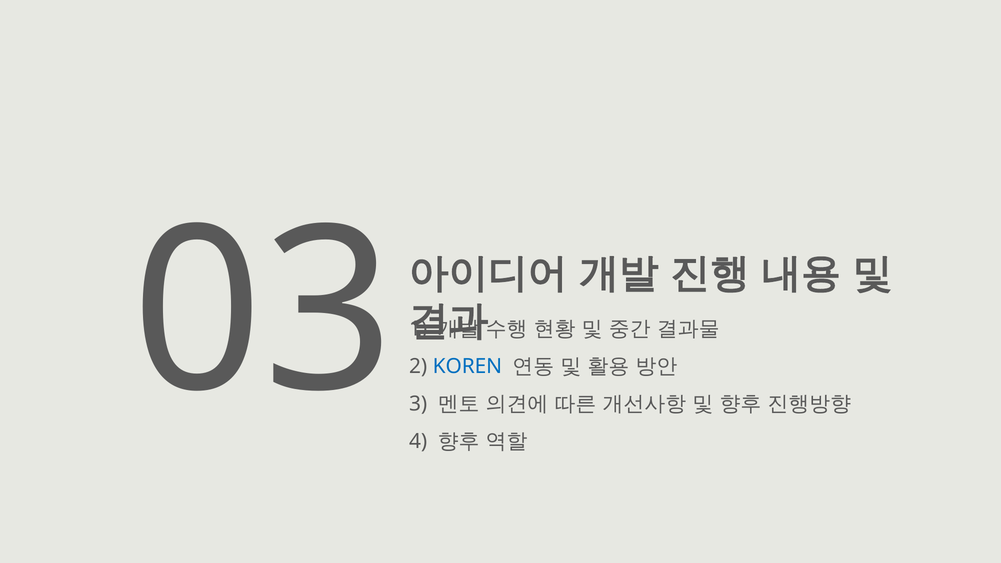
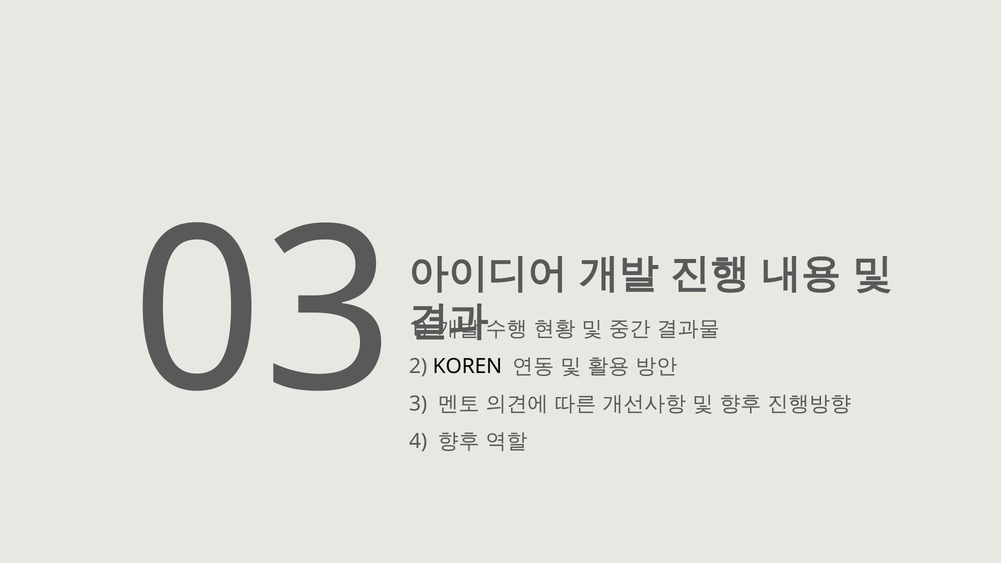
KOREN colour: blue -> black (467, 366)
